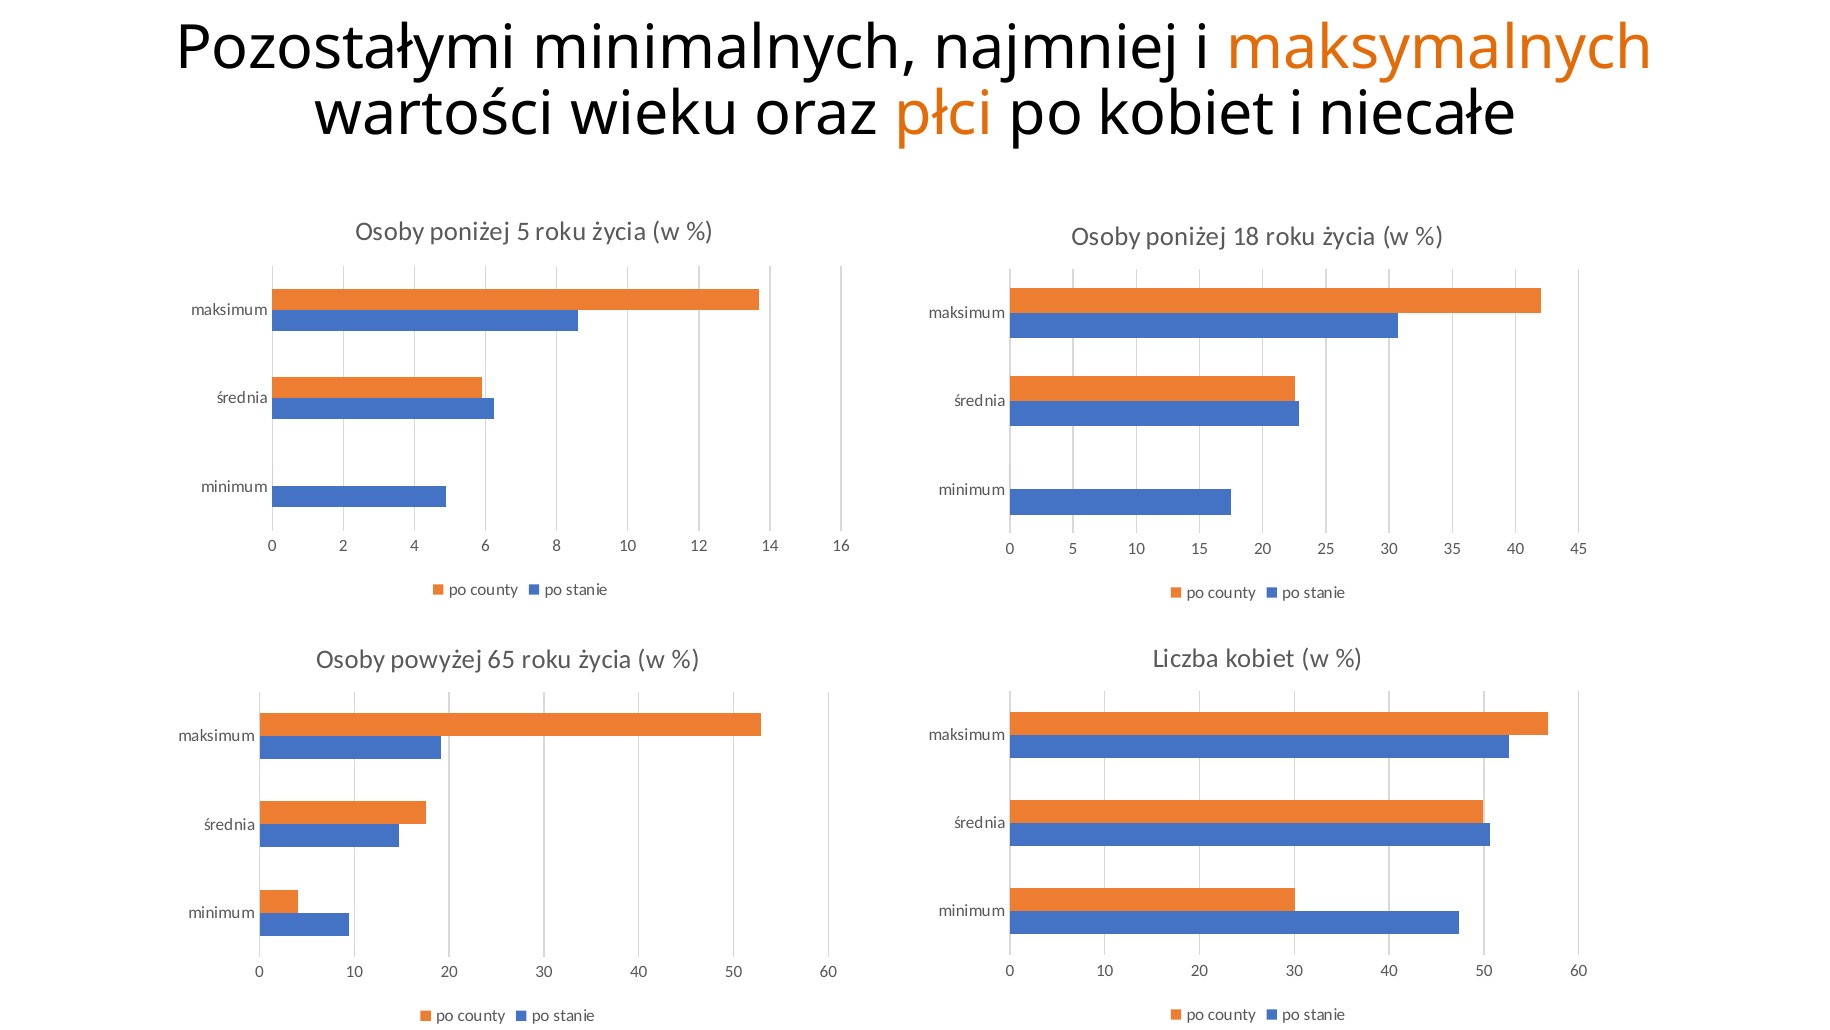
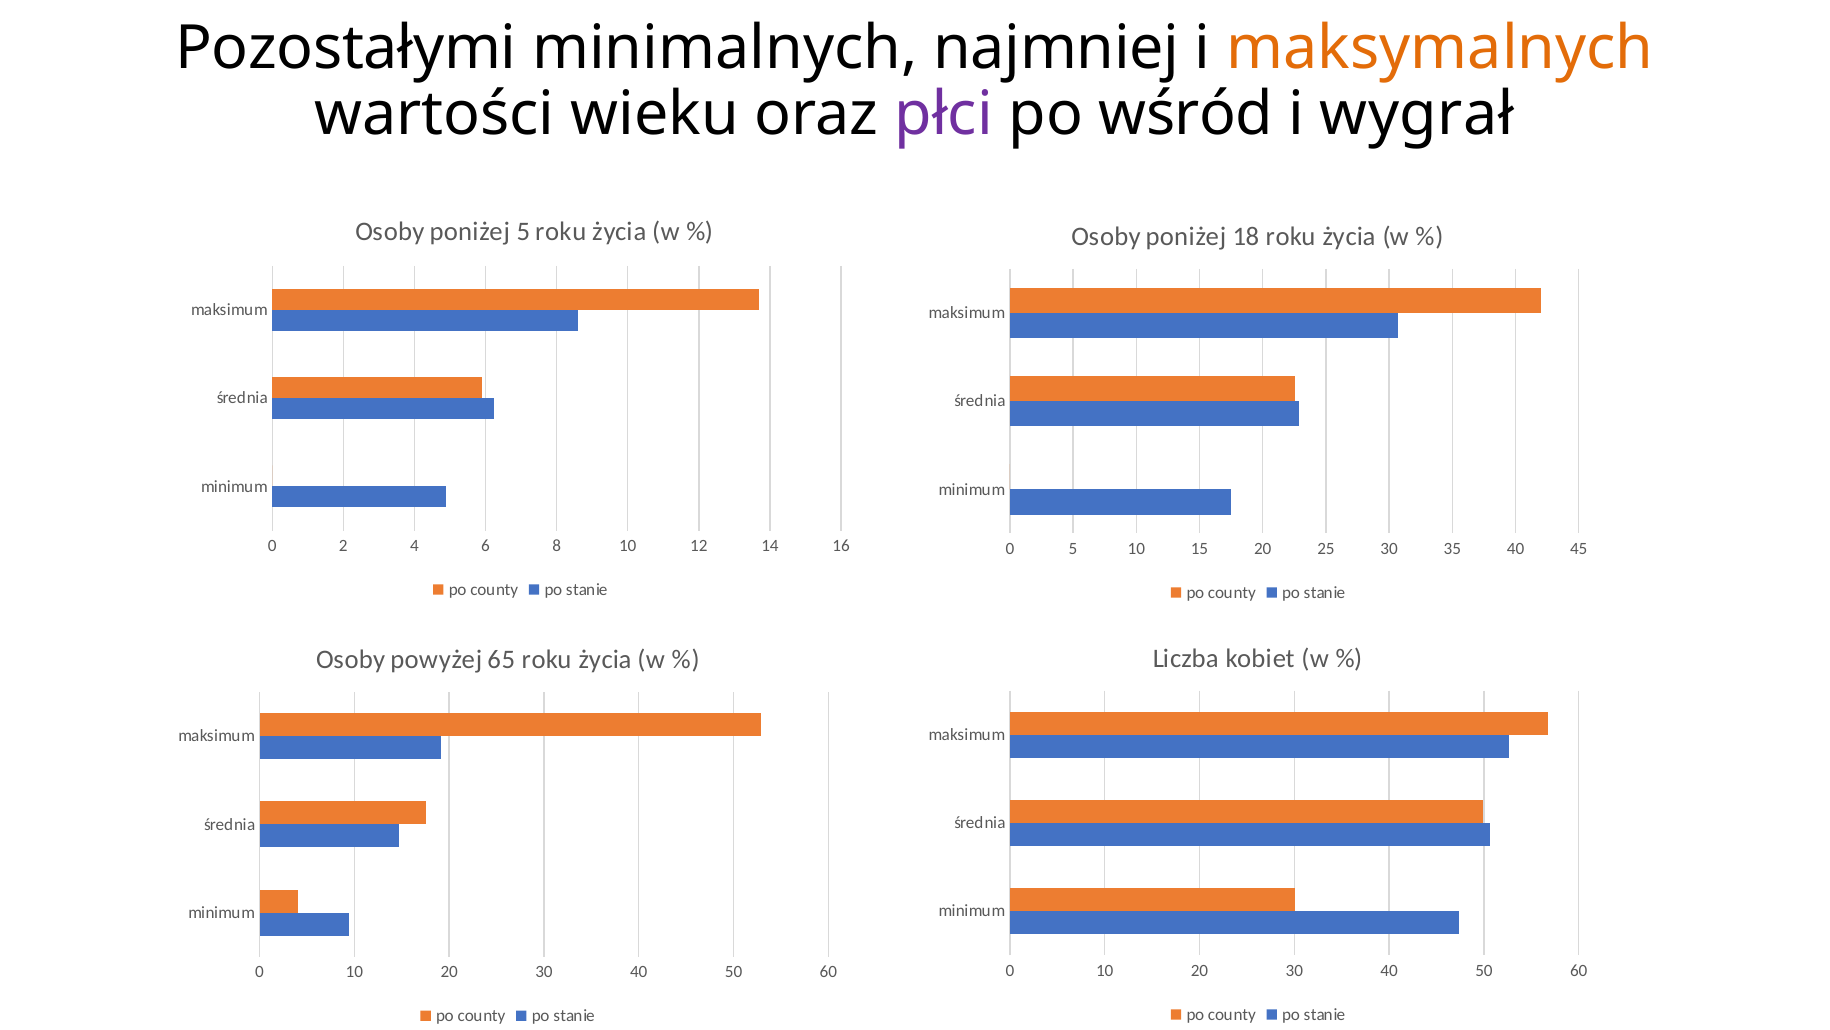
płci colour: orange -> purple (944, 114)
po kobiet: kobiet -> wśród (1186, 114)
niecałe: niecałe -> wygrał (1417, 114)
